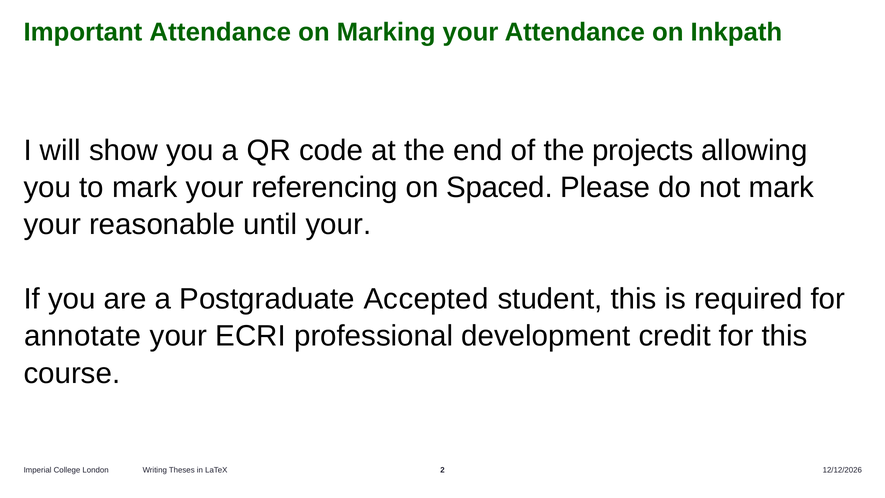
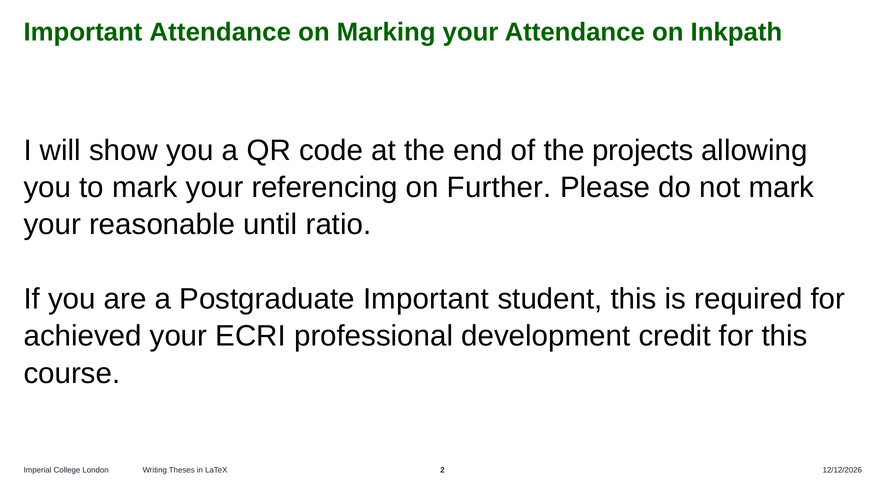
Spaced: Spaced -> Further (499, 187)
until your: your -> ratio (338, 225)
Postgraduate Accepted: Accepted -> Important (426, 299)
annotate: annotate -> achieved (83, 336)
